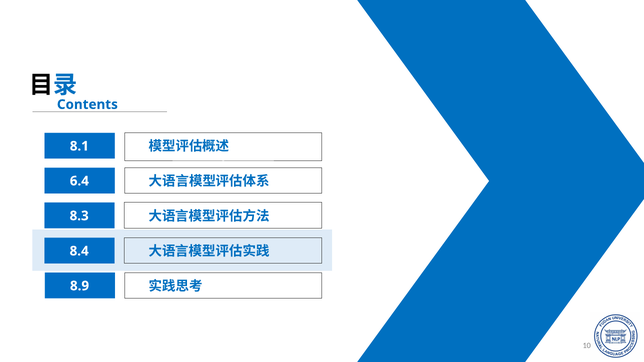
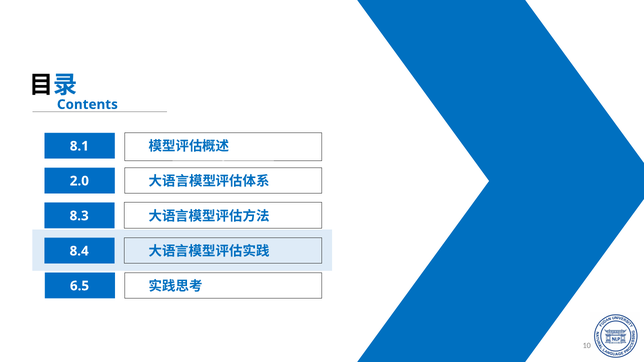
6.4: 6.4 -> 2.0 (79, 181)
8.9: 8.9 -> 6.5 (80, 286)
